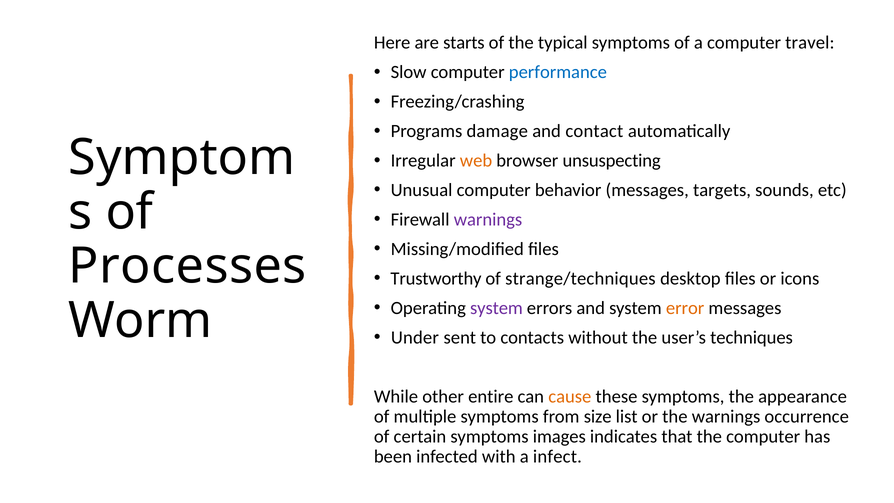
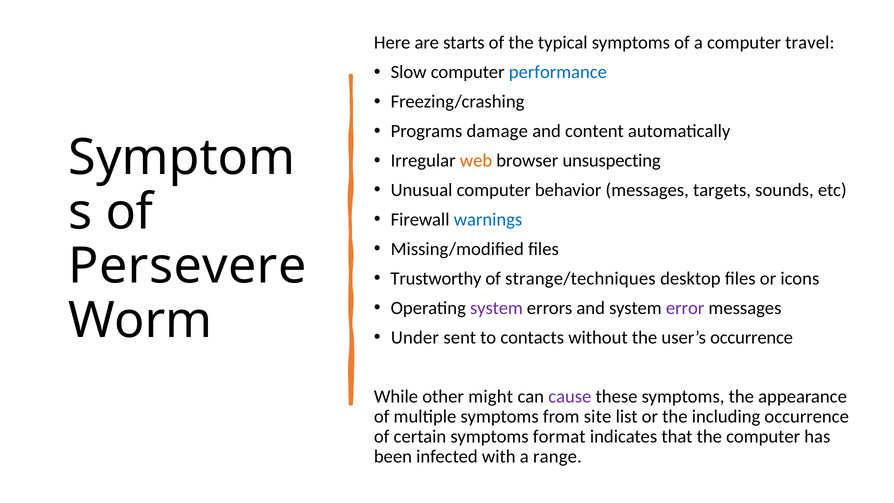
contact: contact -> content (594, 131)
warnings colour: purple -> blue (488, 220)
Processes: Processes -> Persevere (187, 266)
error colour: orange -> purple (685, 308)
user’s techniques: techniques -> occurrence (752, 337)
entire: entire -> might (491, 396)
cause colour: orange -> purple (570, 396)
size: size -> site (598, 416)
the warnings: warnings -> including (726, 416)
images: images -> format (559, 437)
infect: infect -> range (557, 457)
